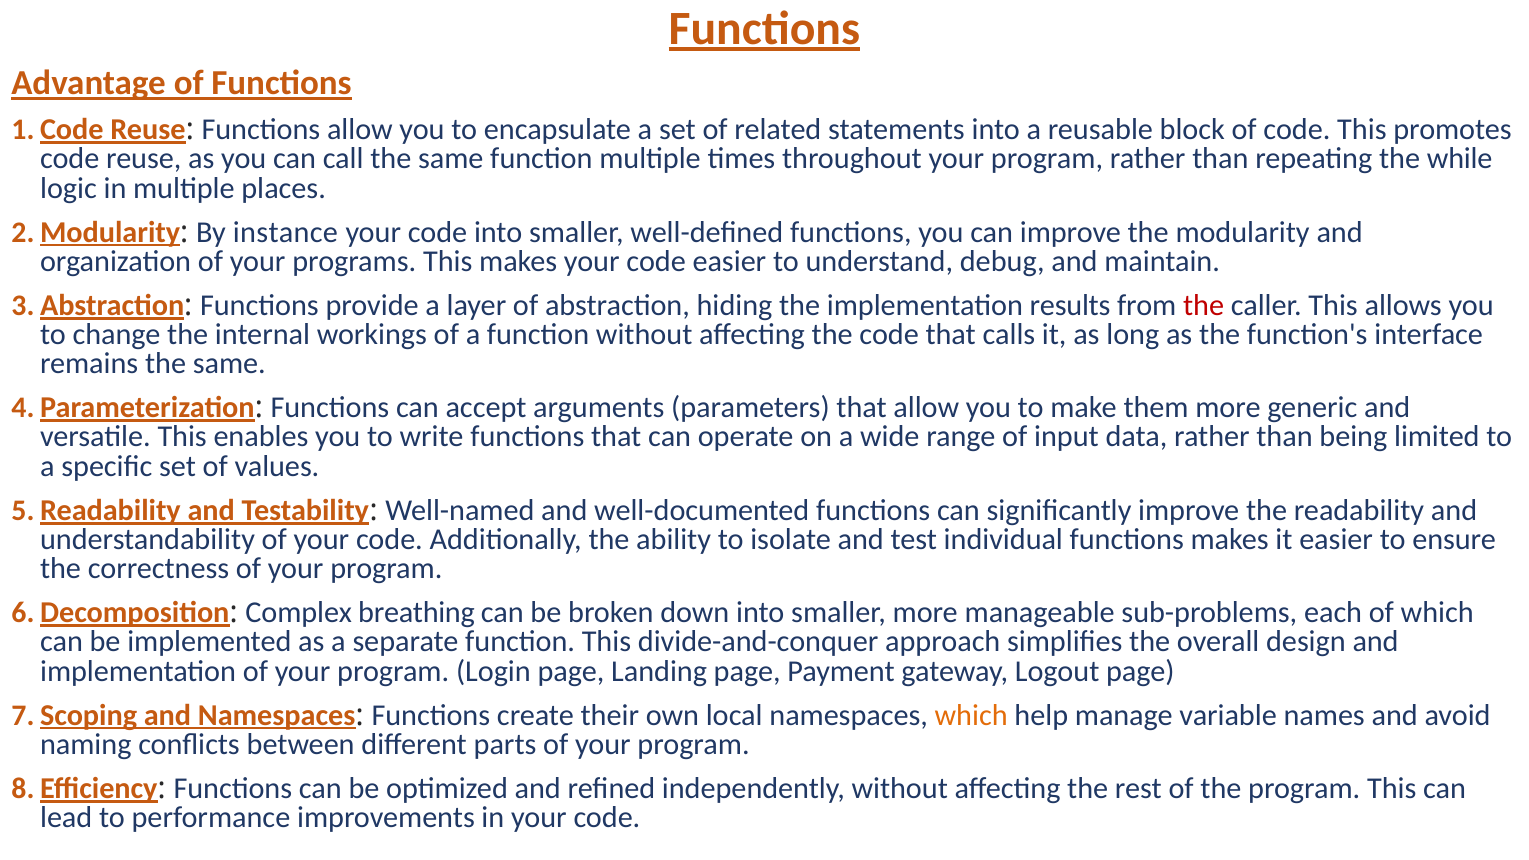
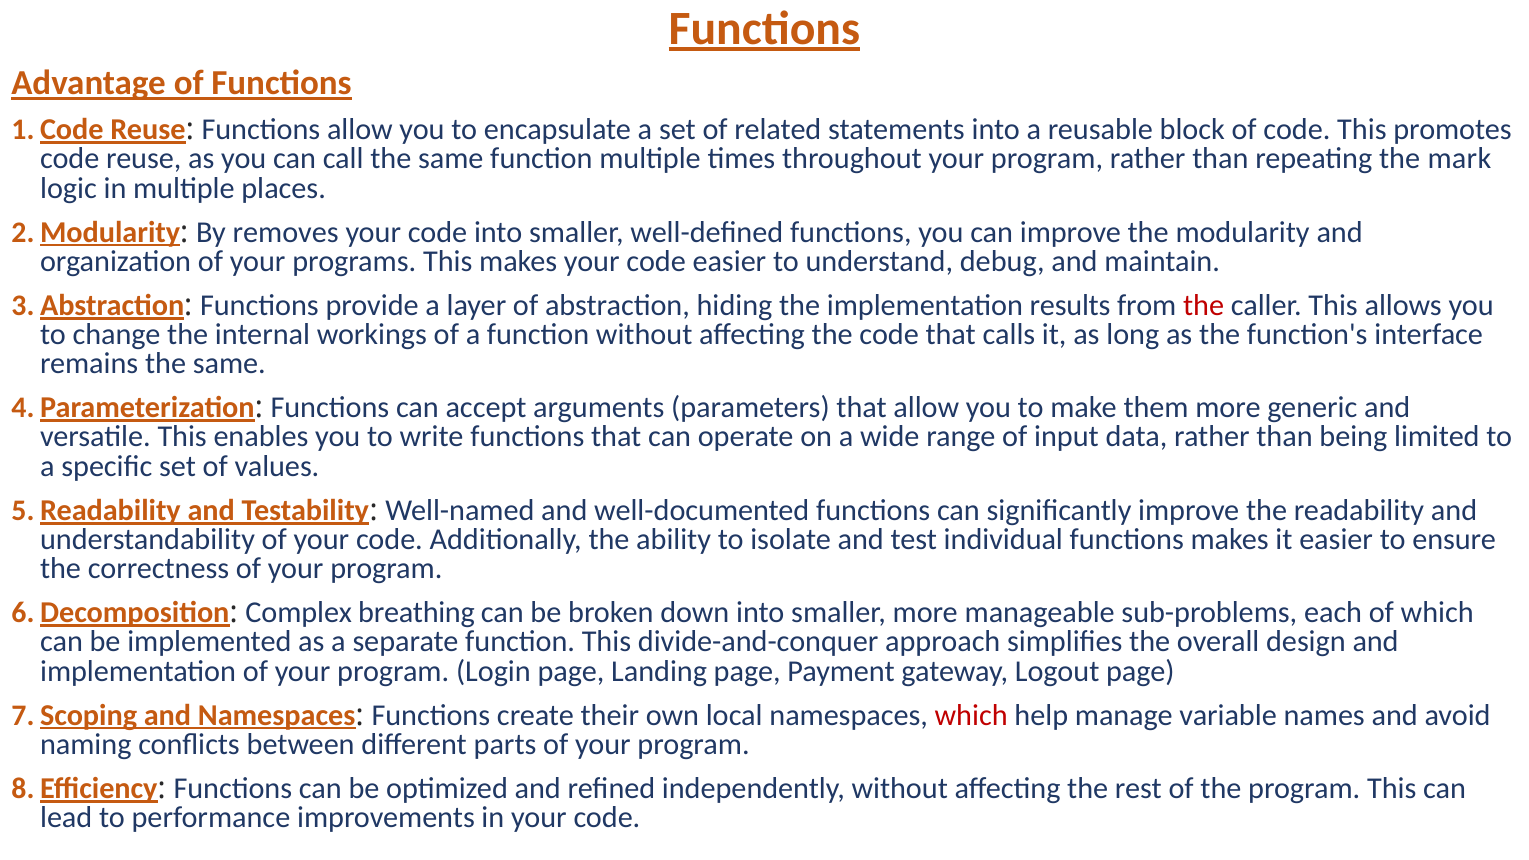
while: while -> mark (1459, 159)
instance: instance -> removes (286, 232)
which colour: orange -> red (971, 715)
